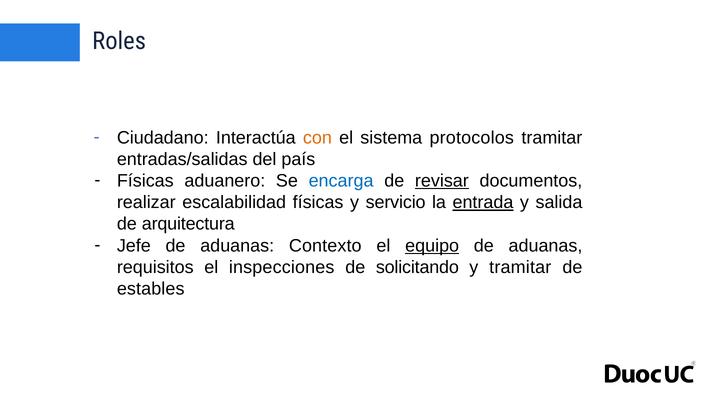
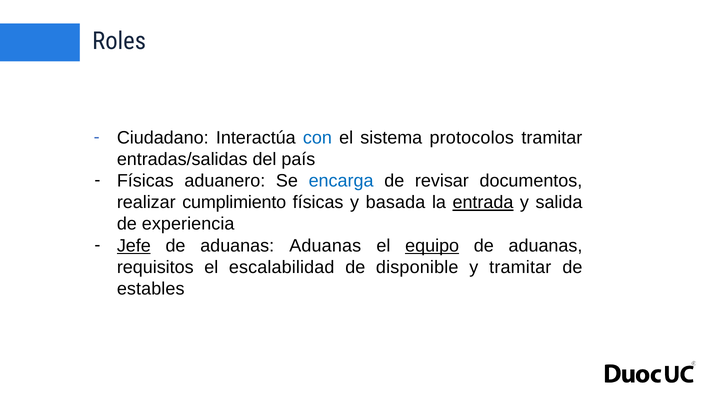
con colour: orange -> blue (317, 138)
revisar underline: present -> none (442, 181)
escalabilidad: escalabilidad -> cumplimiento (234, 202)
servicio: servicio -> basada (396, 202)
arquitectura: arquitectura -> experiencia (188, 224)
Jefe underline: none -> present (134, 246)
aduanas Contexto: Contexto -> Aduanas (325, 246)
inspecciones: inspecciones -> escalabilidad (282, 267)
solicitando: solicitando -> disponible (417, 267)
